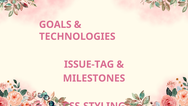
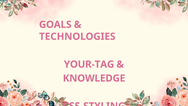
ISSUE-TAG: ISSUE-TAG -> YOUR-TAG (89, 64)
MILESTONES: MILESTONES -> KNOWLEDGE (94, 78)
